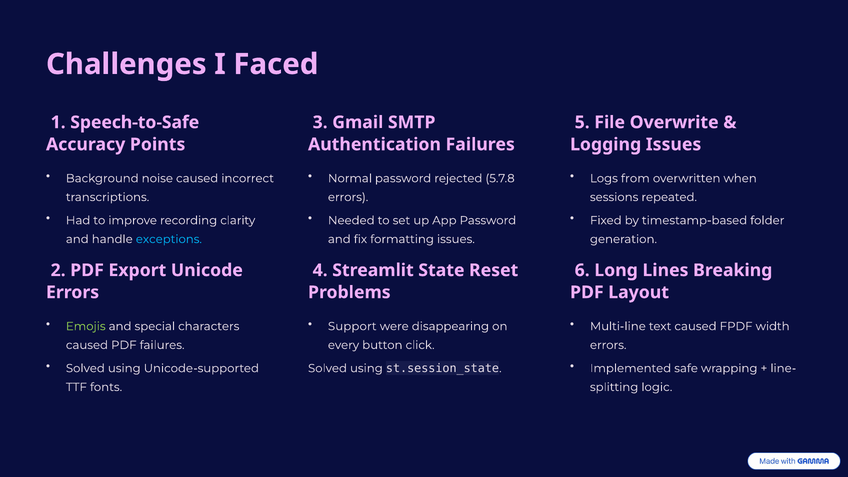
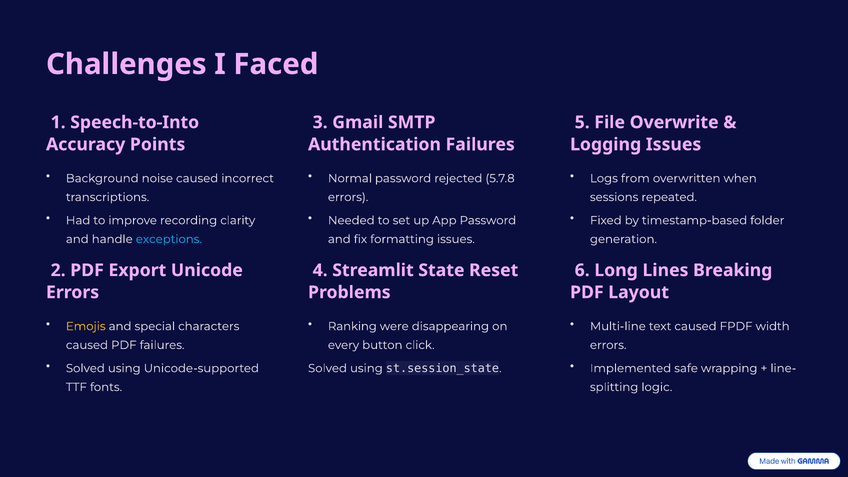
Speech-to-Safe: Speech-to-Safe -> Speech-to-Into (135, 122)
Emojis colour: light green -> yellow (86, 326)
Support: Support -> Ranking (352, 326)
